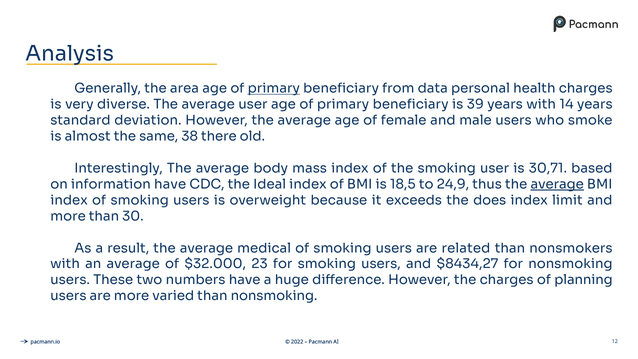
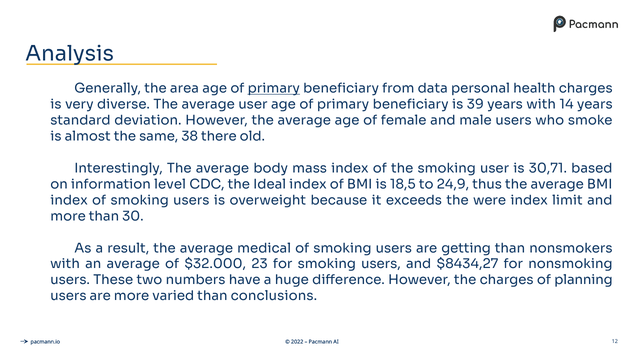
information have: have -> level (170, 184)
average underline: present -> none (557, 184)
does: does -> were (490, 200)
related: related -> getting (466, 248)
than nonsmoking: nonsmoking -> conclusions (274, 296)
